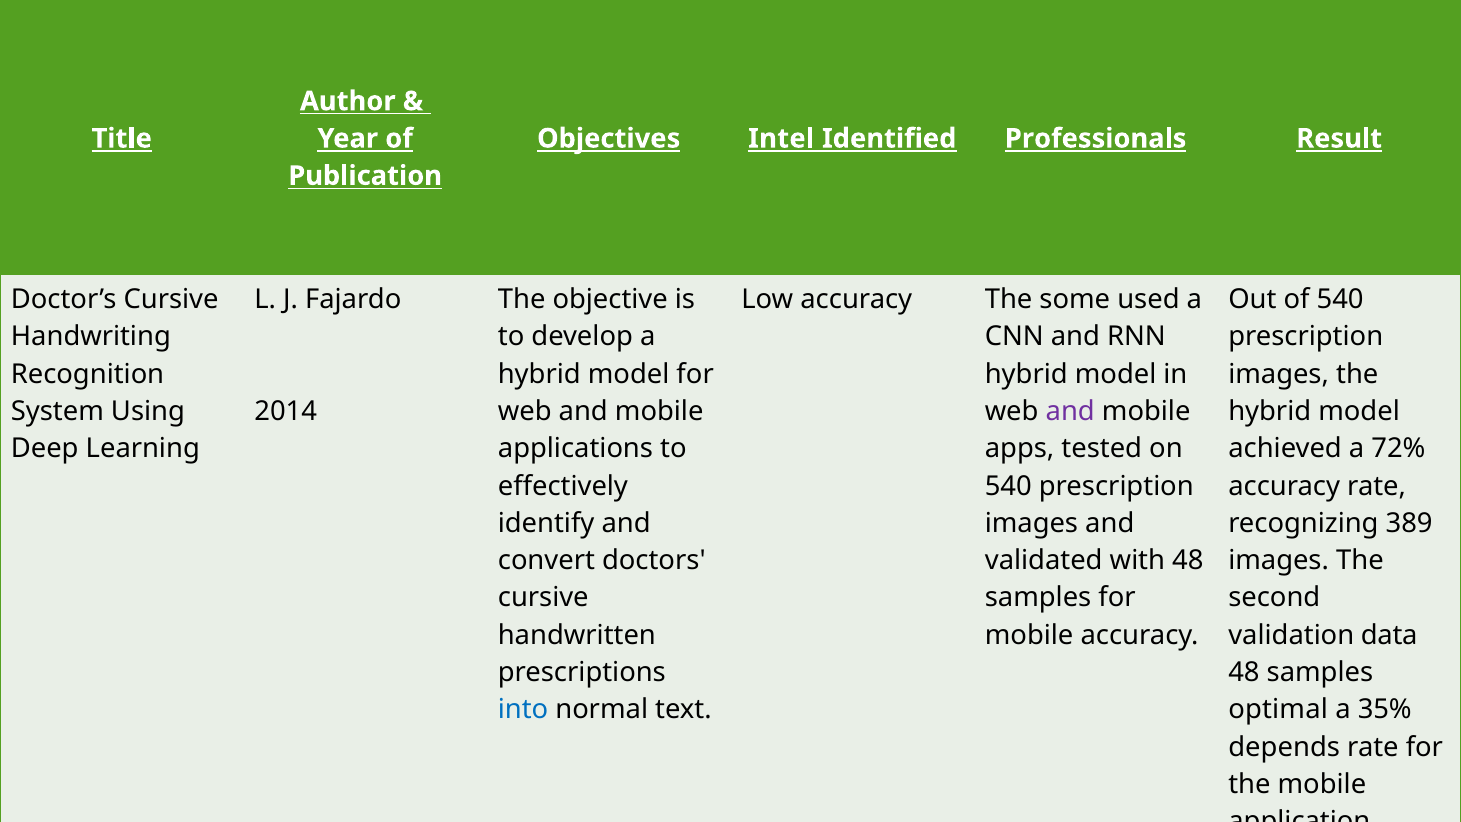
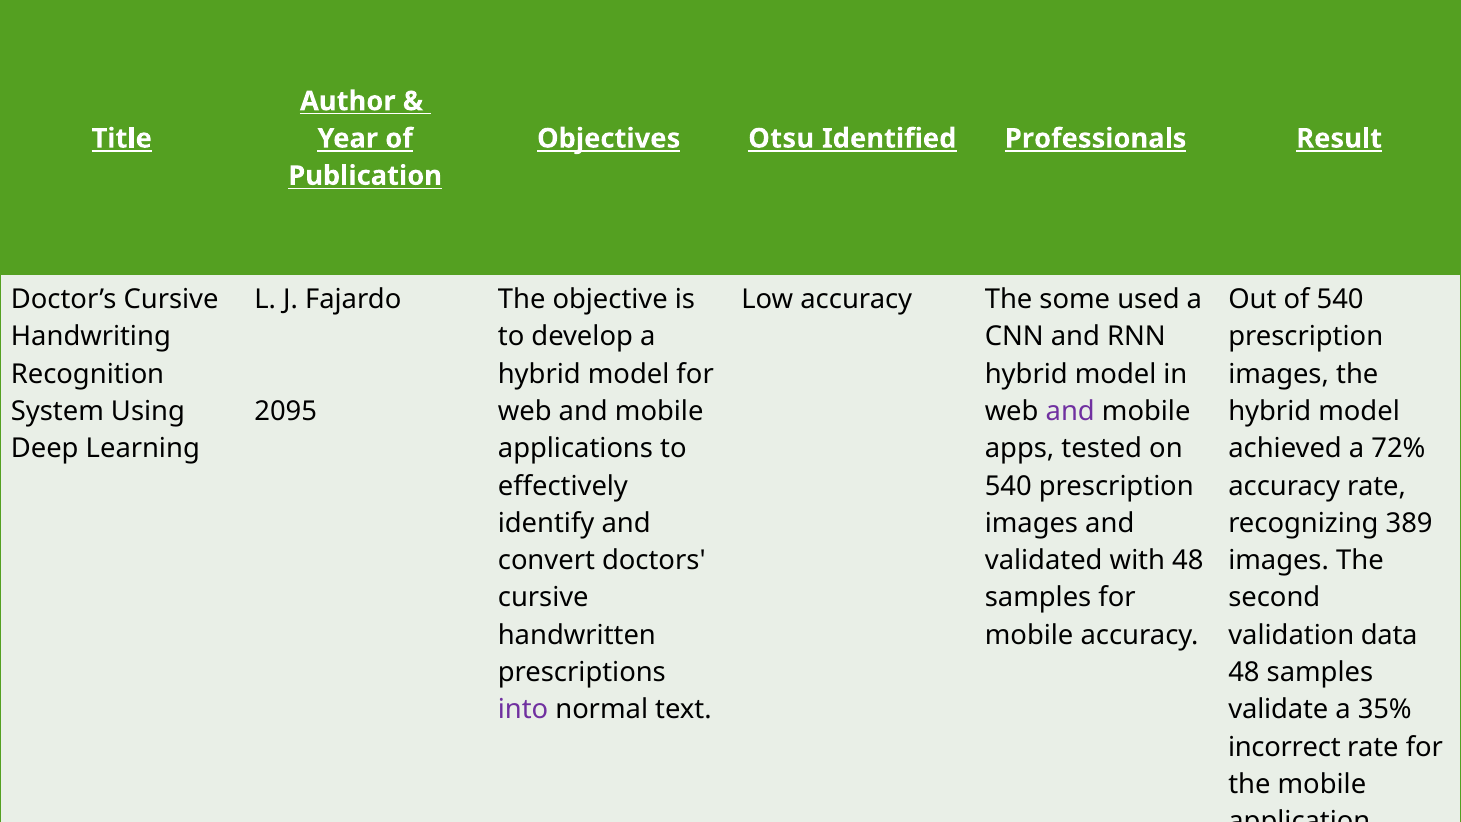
Intel: Intel -> Otsu (781, 138)
2014: 2014 -> 2095 (286, 411)
into colour: blue -> purple (523, 710)
optimal: optimal -> validate (1278, 710)
depends: depends -> incorrect (1284, 747)
